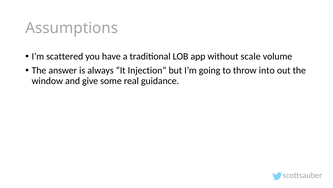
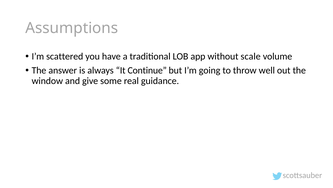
Injection: Injection -> Continue (147, 70)
into: into -> well (267, 70)
